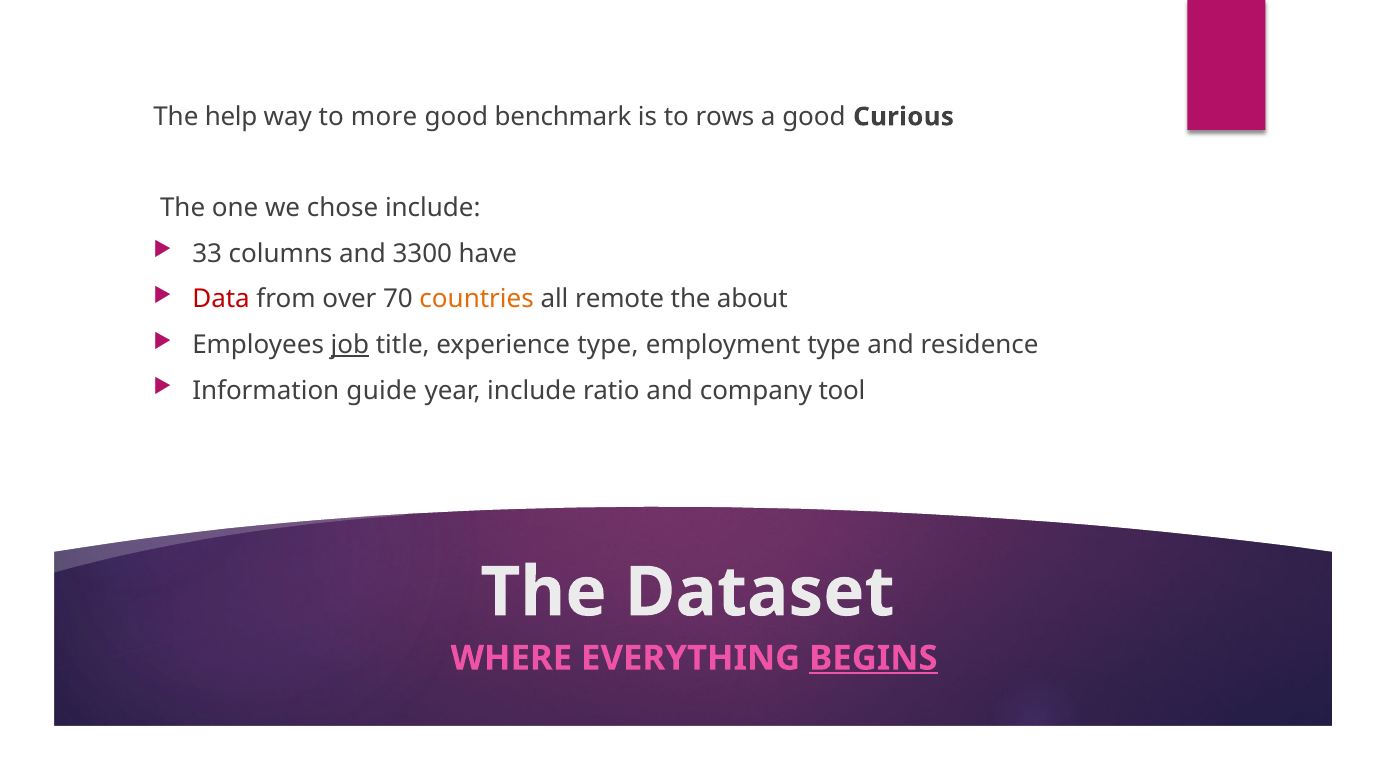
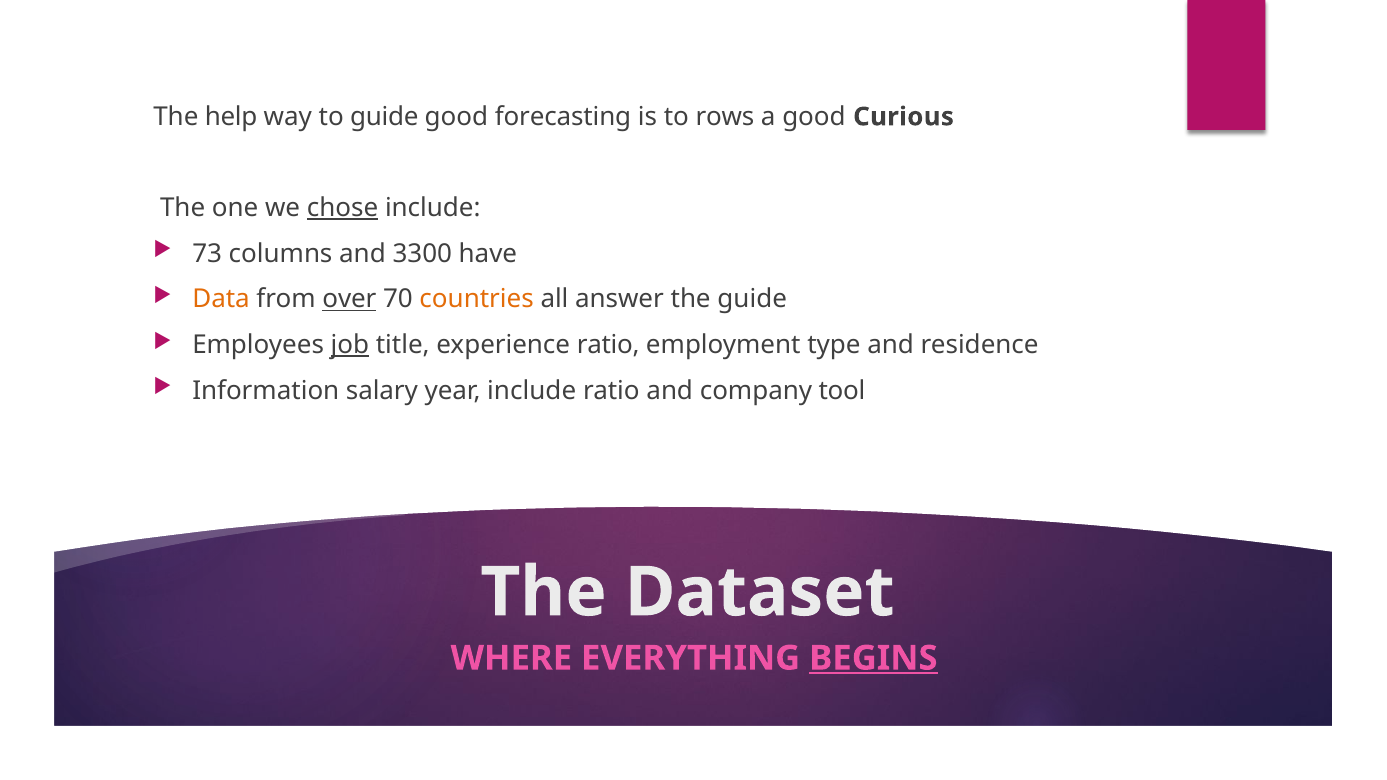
to more: more -> guide (384, 117)
benchmark: benchmark -> forecasting (563, 117)
chose underline: none -> present (343, 208)
33: 33 -> 73 (207, 254)
Data colour: red -> orange (221, 299)
over underline: none -> present (349, 299)
remote: remote -> answer (620, 299)
the about: about -> guide (752, 299)
experience type: type -> ratio (608, 345)
guide: guide -> salary (382, 391)
